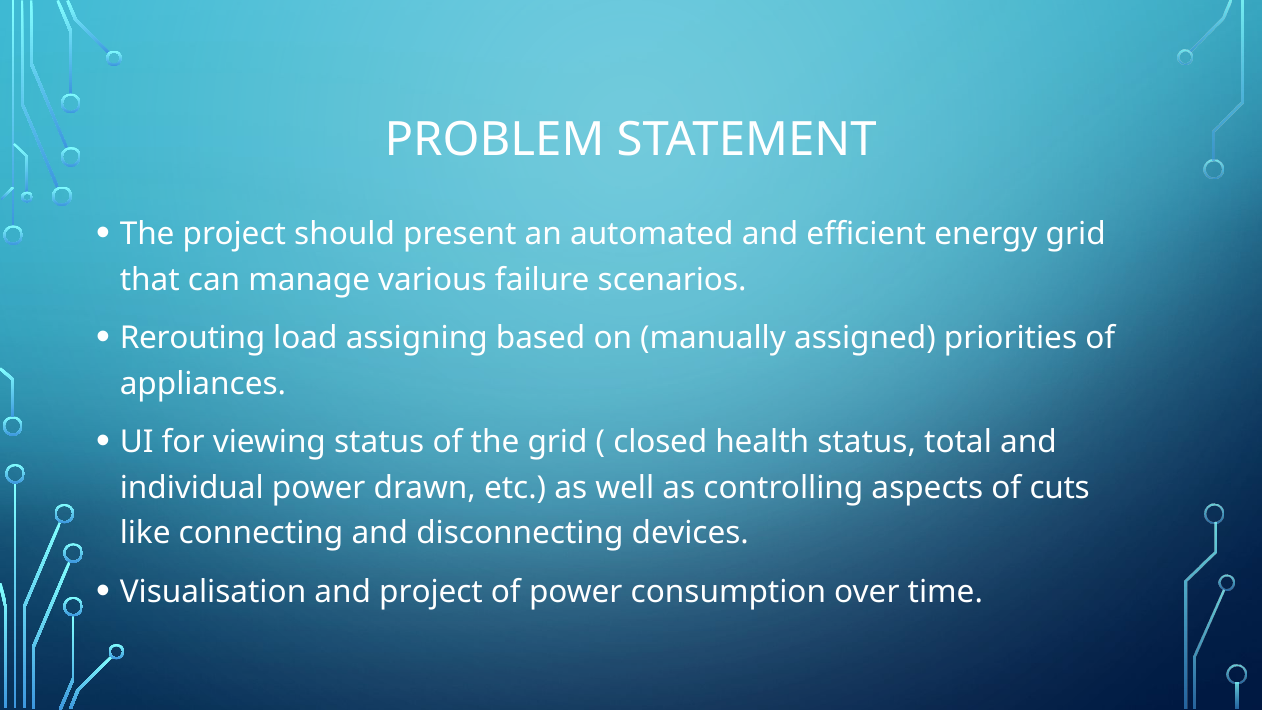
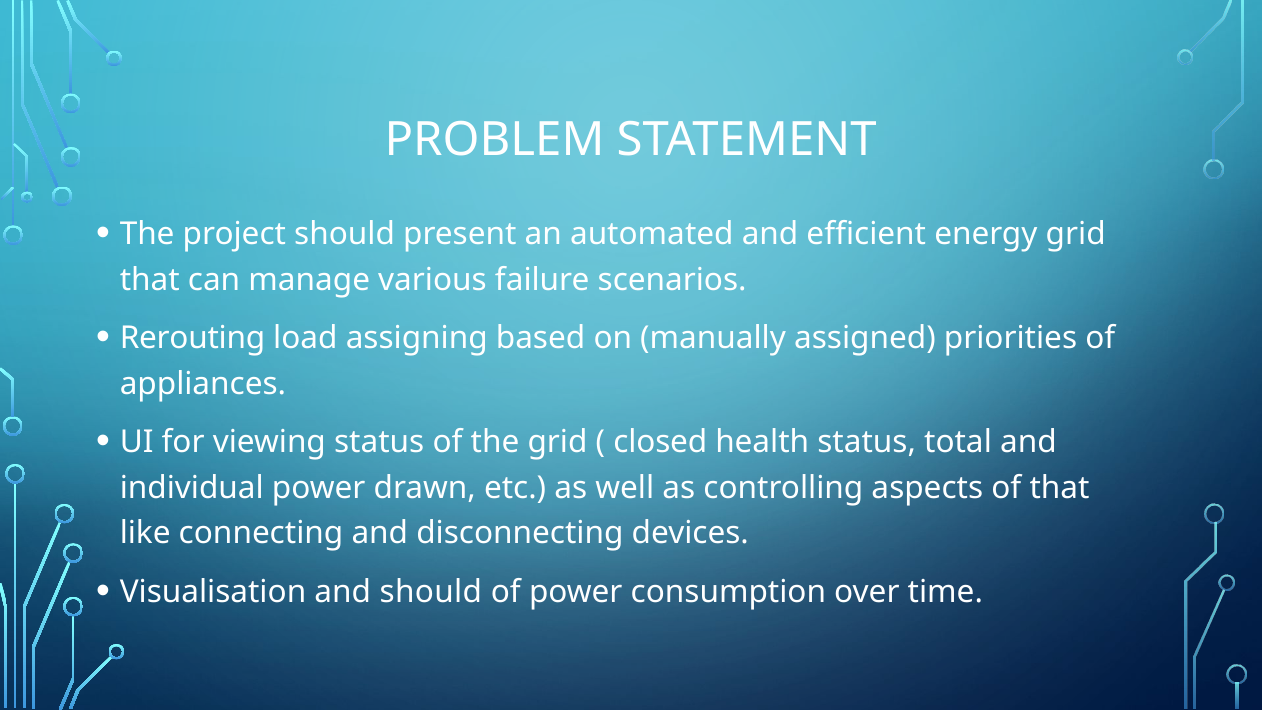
of cuts: cuts -> that (1060, 488)
and project: project -> should (431, 592)
